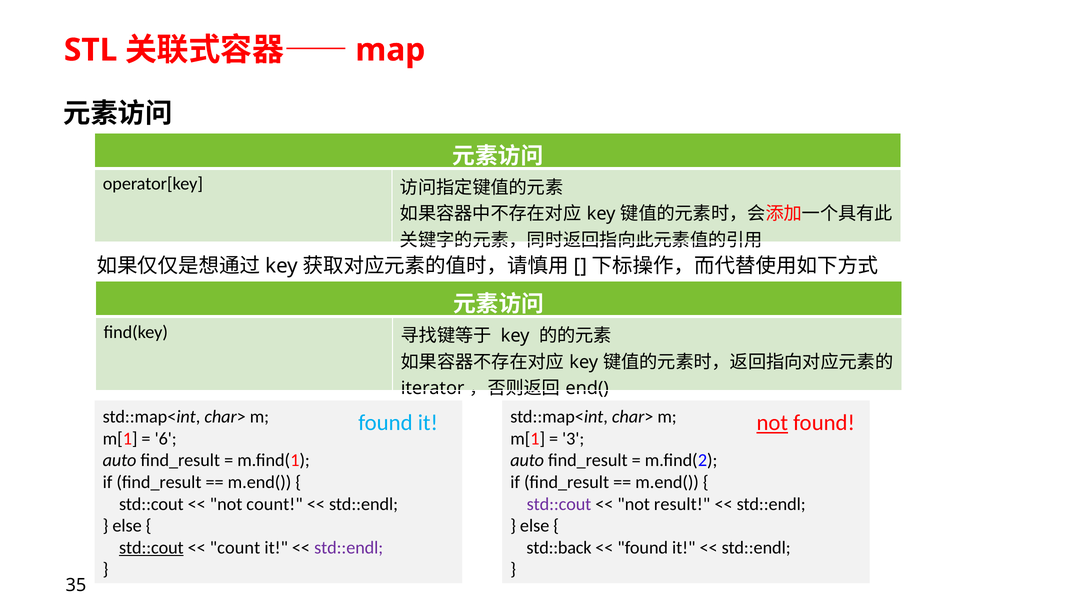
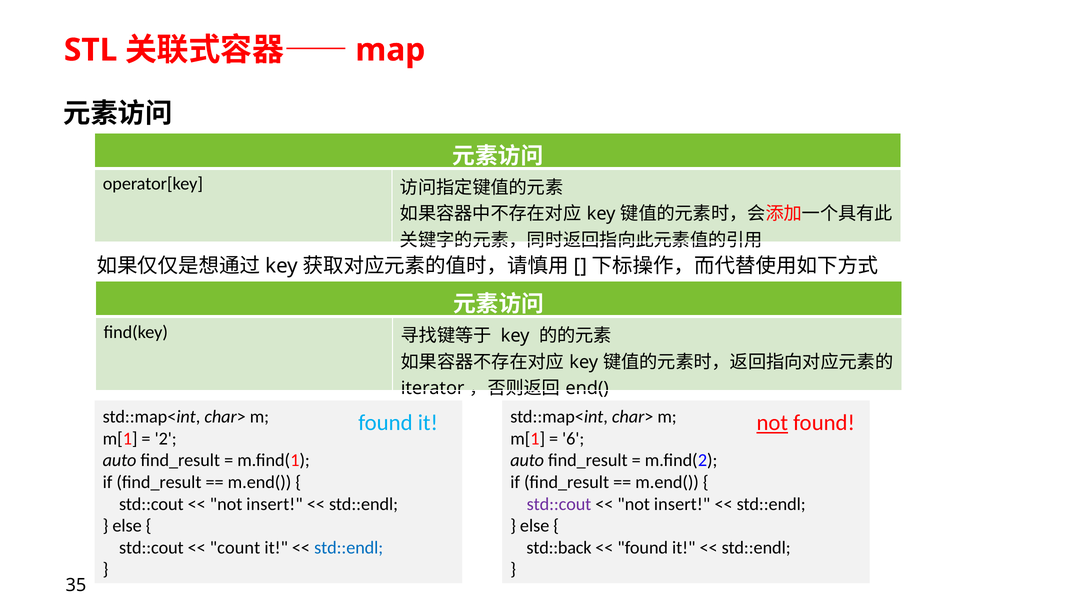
6: 6 -> 2 (166, 439)
3: 3 -> 6 (573, 439)
count: count -> insert (274, 504)
result: result -> insert (682, 504)
std::cout underline: present -> none (151, 548)
std::endl colour: purple -> blue (349, 548)
